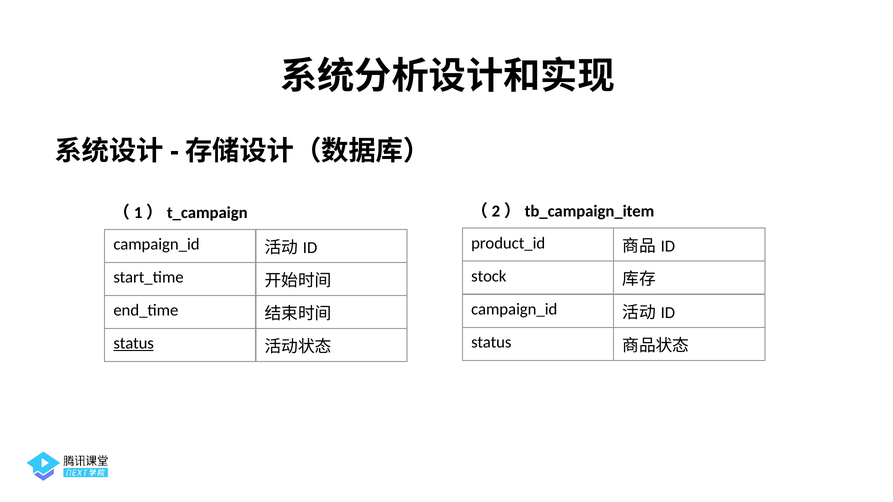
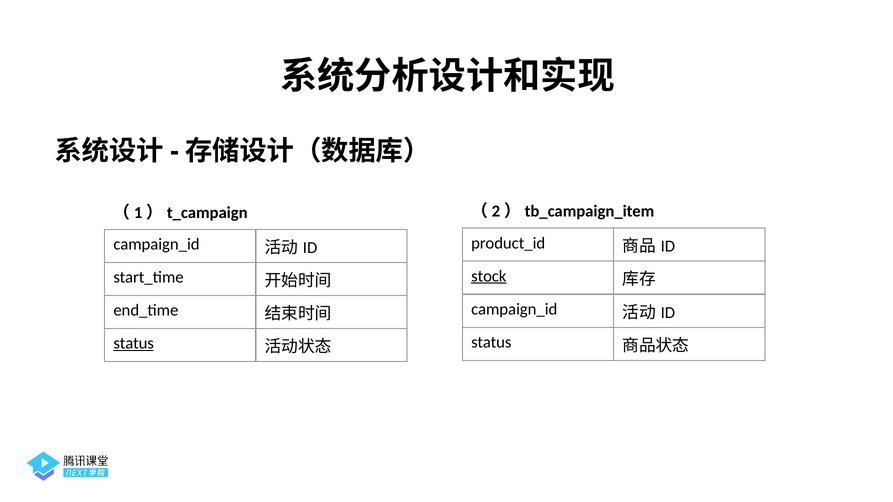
stock underline: none -> present (489, 276)
